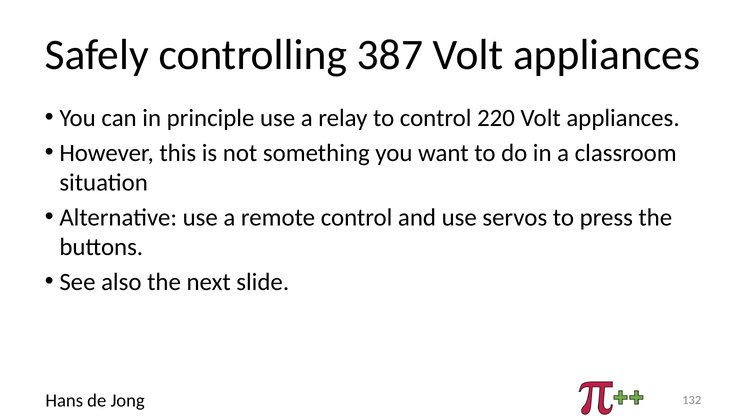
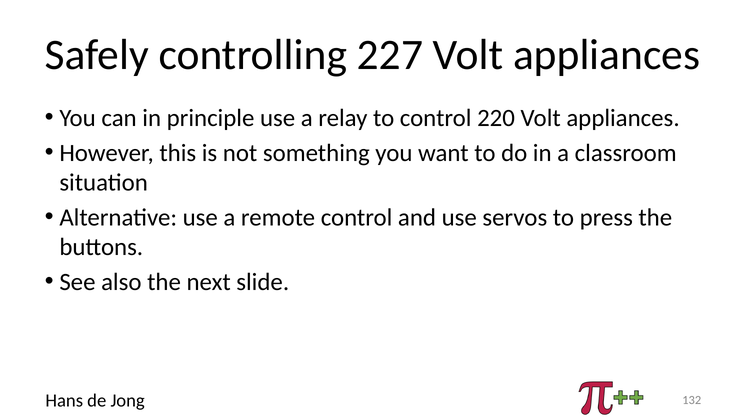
387: 387 -> 227 (390, 55)
